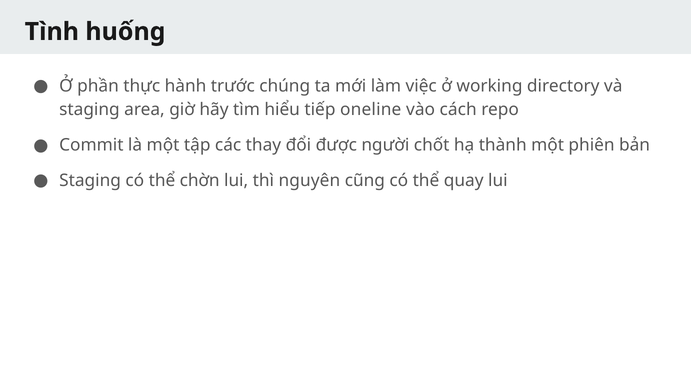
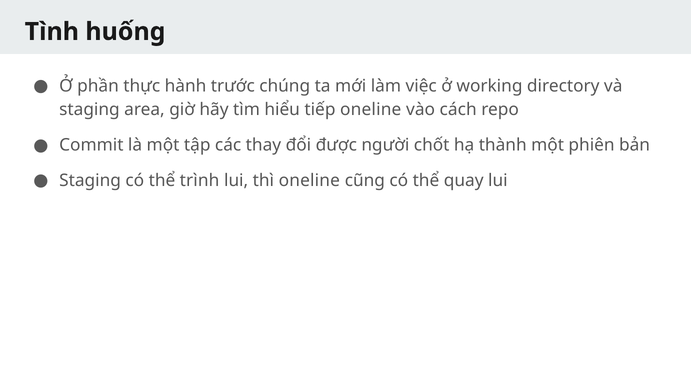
chờn: chờn -> trình (200, 180)
thì nguyên: nguyên -> oneline (309, 180)
